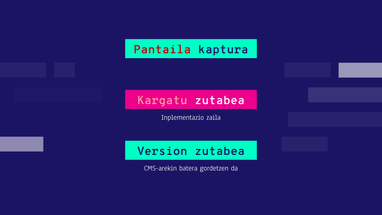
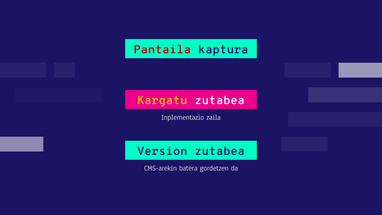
Kargatu colour: pink -> yellow (162, 100)
